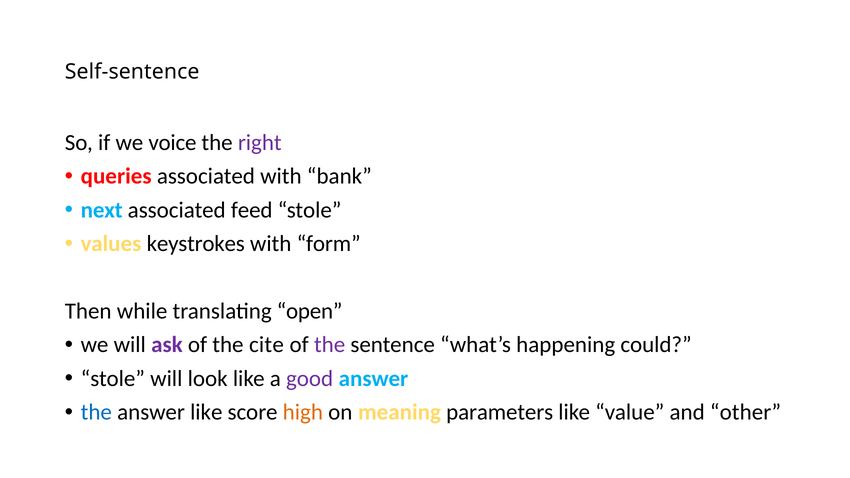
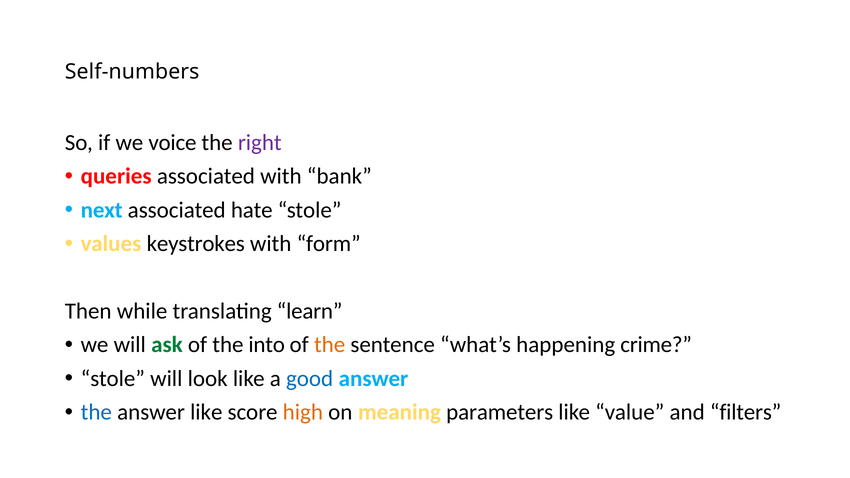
Self-sentence: Self-sentence -> Self-numbers (132, 72)
feed: feed -> hate (252, 210)
open: open -> learn (310, 311)
ask colour: purple -> green (167, 345)
cite: cite -> into (267, 345)
the colour: purple -> orange (330, 345)
could: could -> crime (656, 345)
good colour: purple -> blue (310, 379)
other: other -> filters (746, 412)
